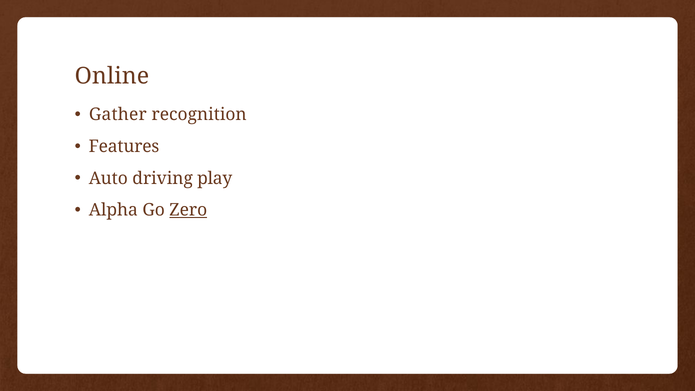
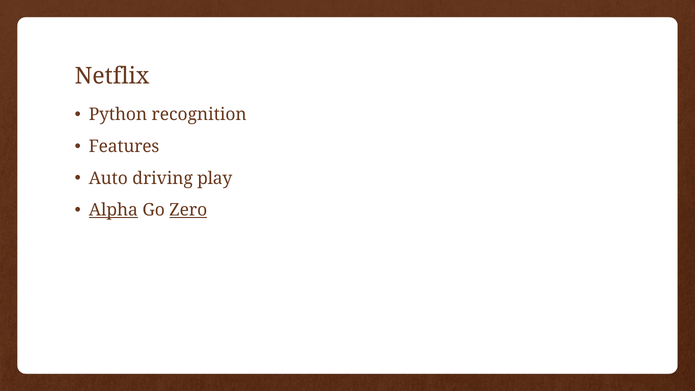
Online: Online -> Netflix (112, 76)
Gather: Gather -> Python (118, 115)
Alpha underline: none -> present (113, 210)
